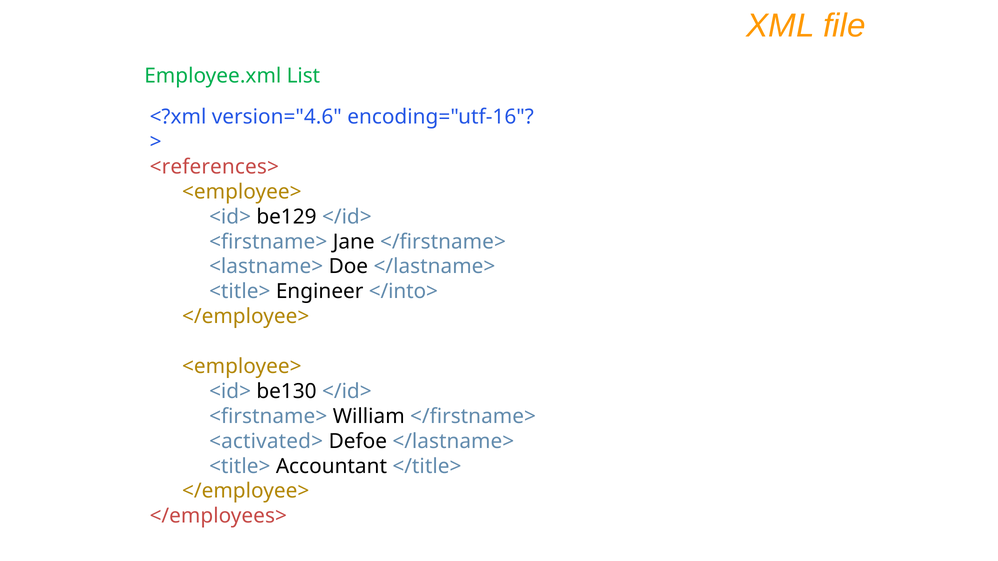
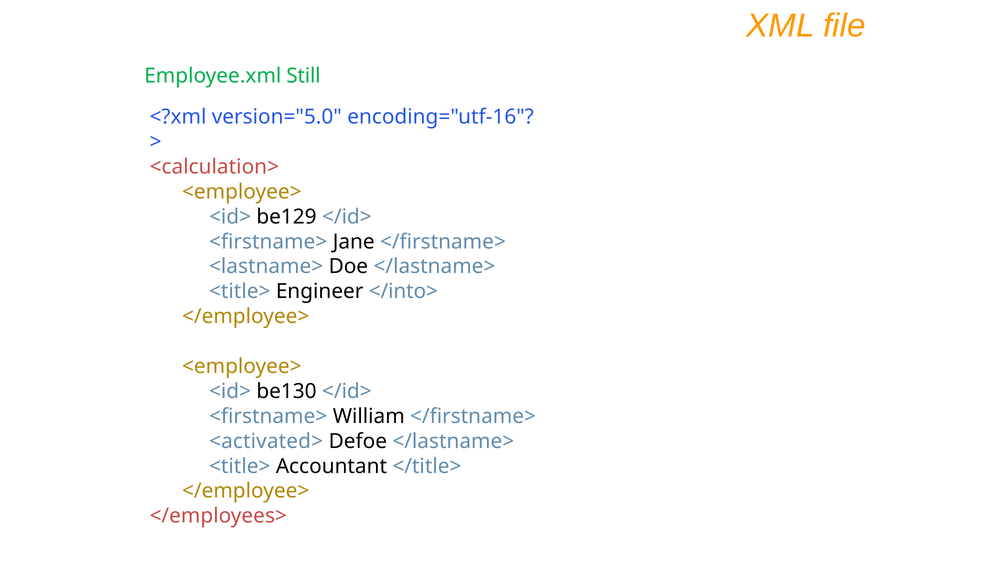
List: List -> Still (303, 76)
version="4.6: version="4.6 -> version="5.0 (277, 117)
<references>: <references> -> <calculation> (214, 167)
